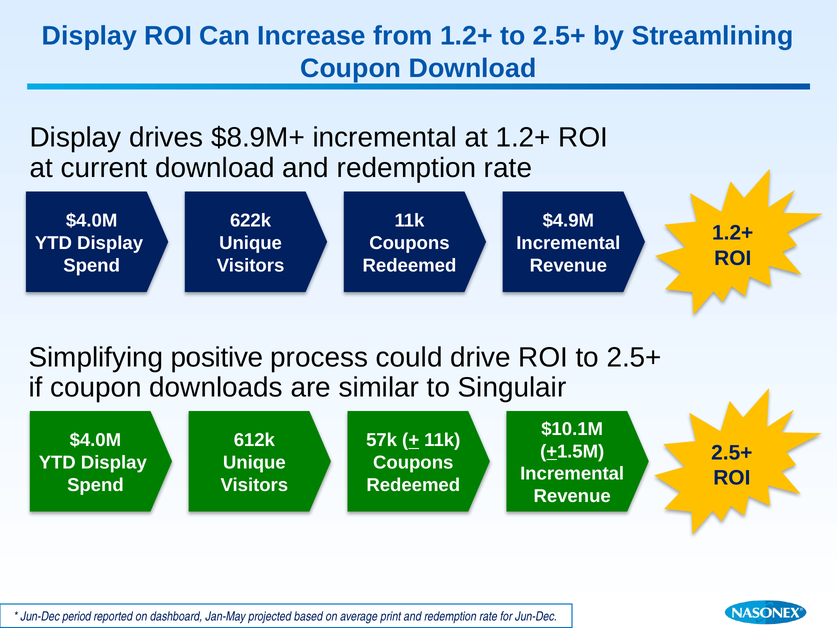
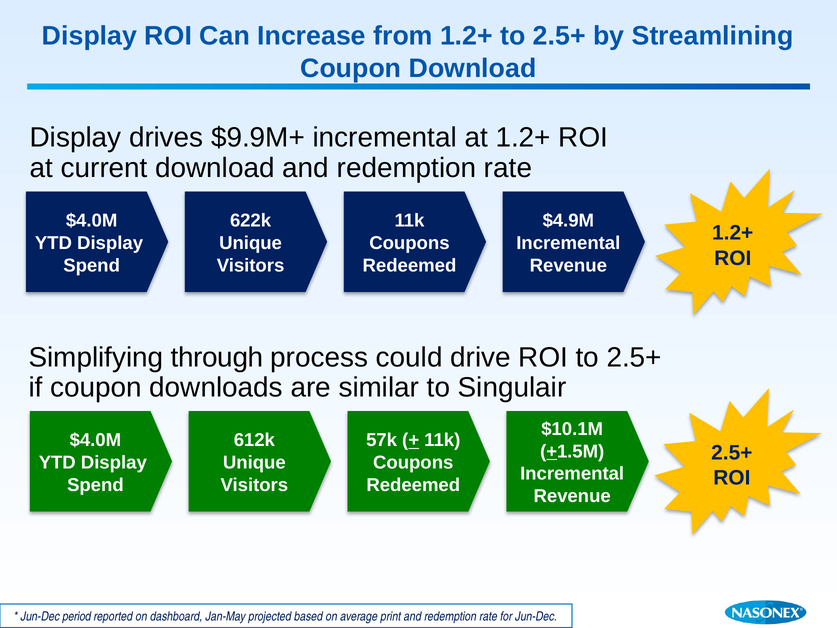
$8.9M+: $8.9M+ -> $9.9M+ (258, 138)
positive: positive -> through (217, 357)
